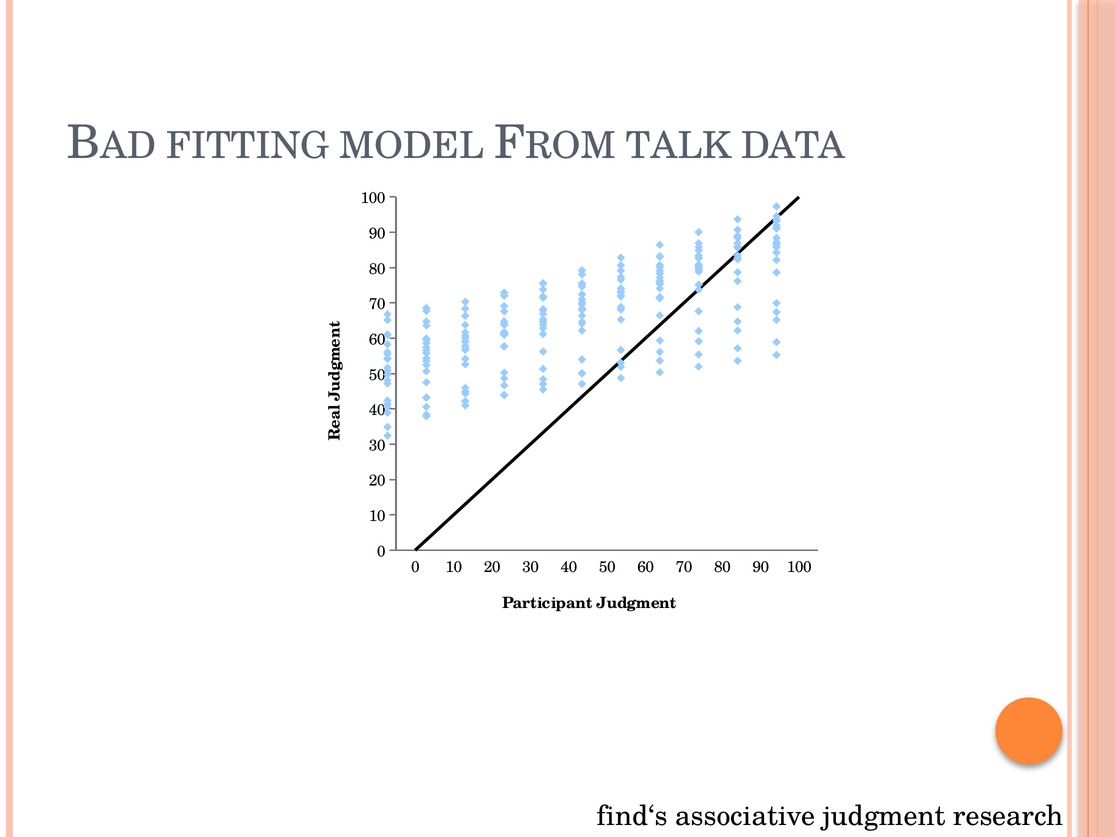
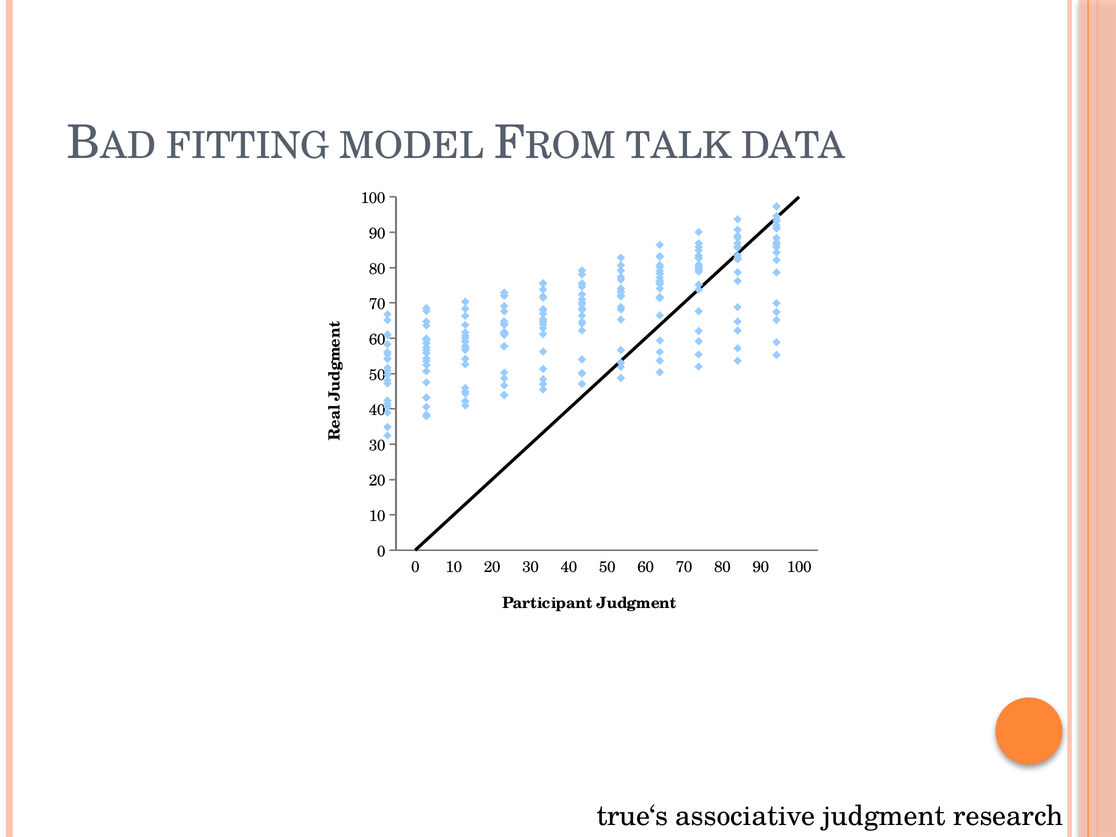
find‘s: find‘s -> true‘s (632, 816)
